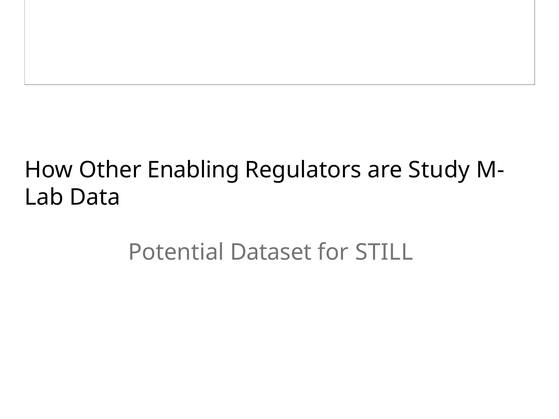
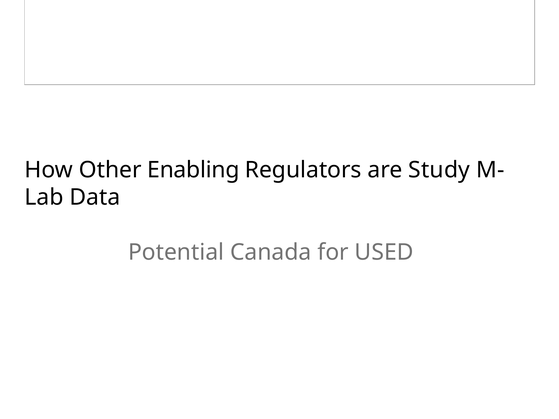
Dataset: Dataset -> Canada (271, 252)
STILL: STILL -> USED (384, 252)
